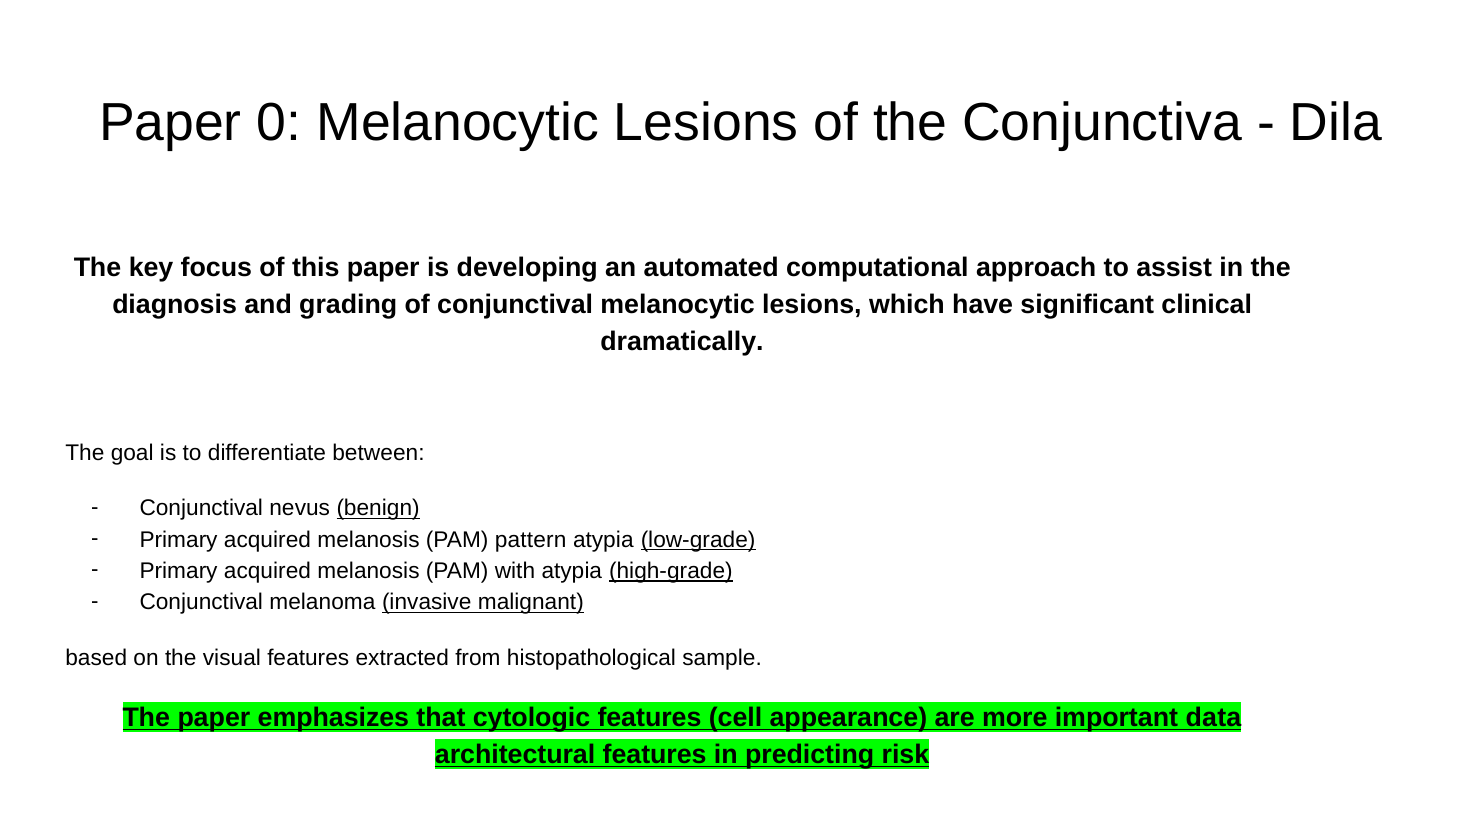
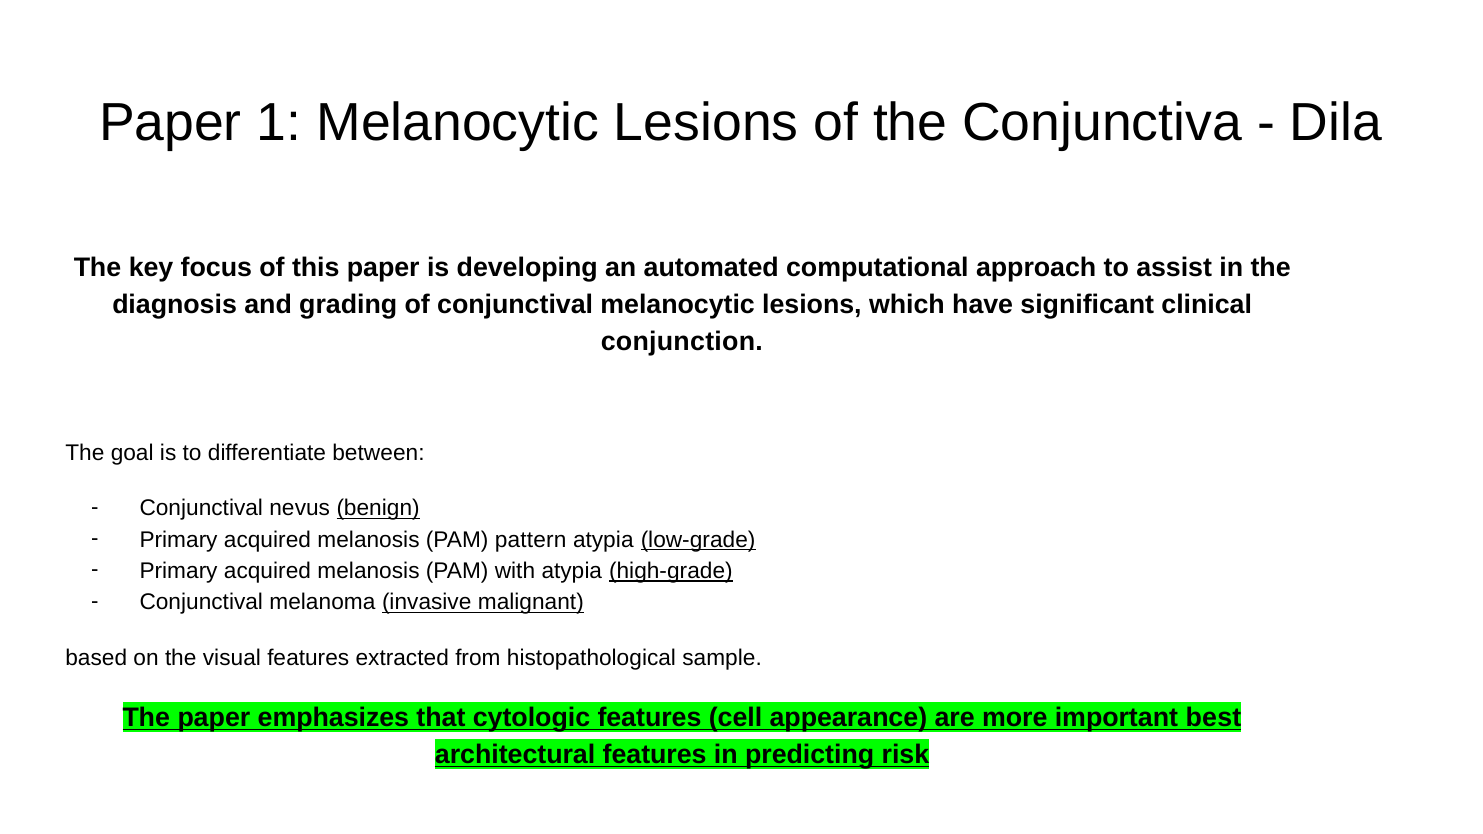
0: 0 -> 1 (279, 123)
dramatically: dramatically -> conjunction (682, 341)
data: data -> best (1213, 718)
